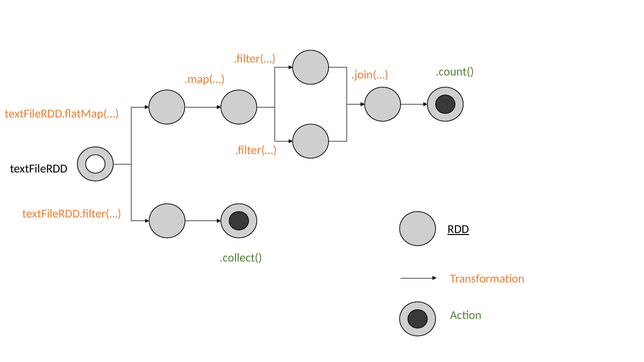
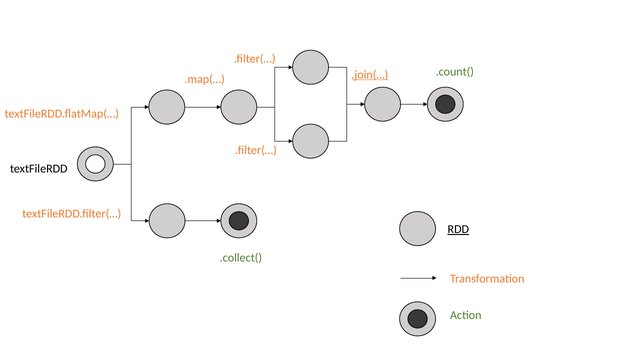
.join(… underline: none -> present (370, 75)
